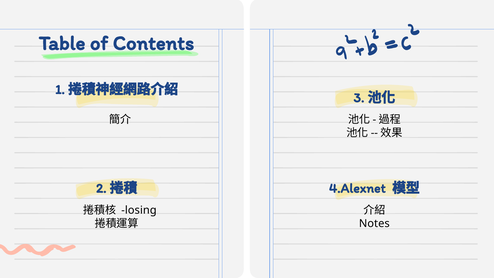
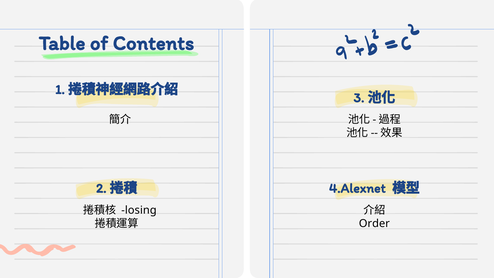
Notes: Notes -> Order (374, 223)
